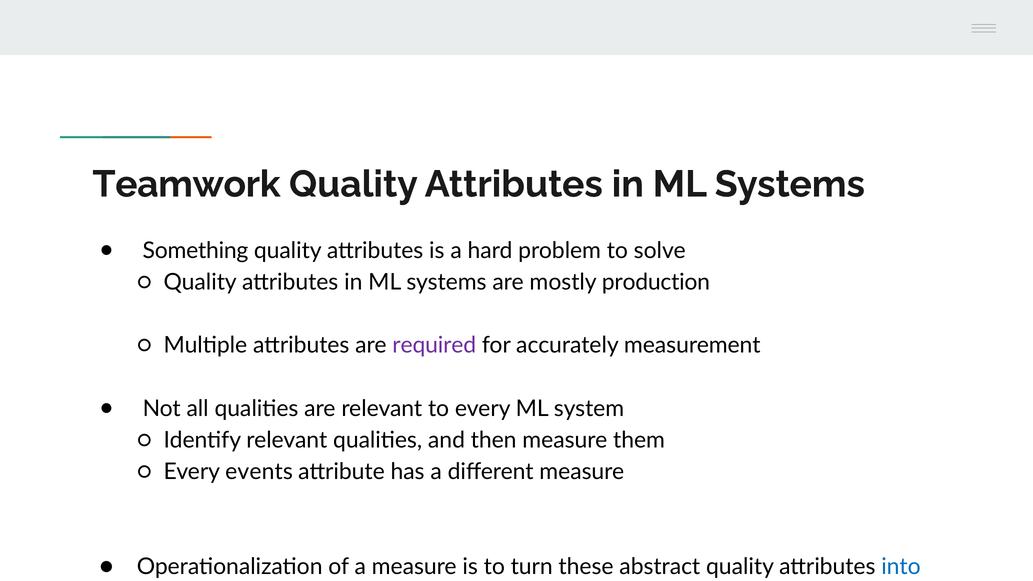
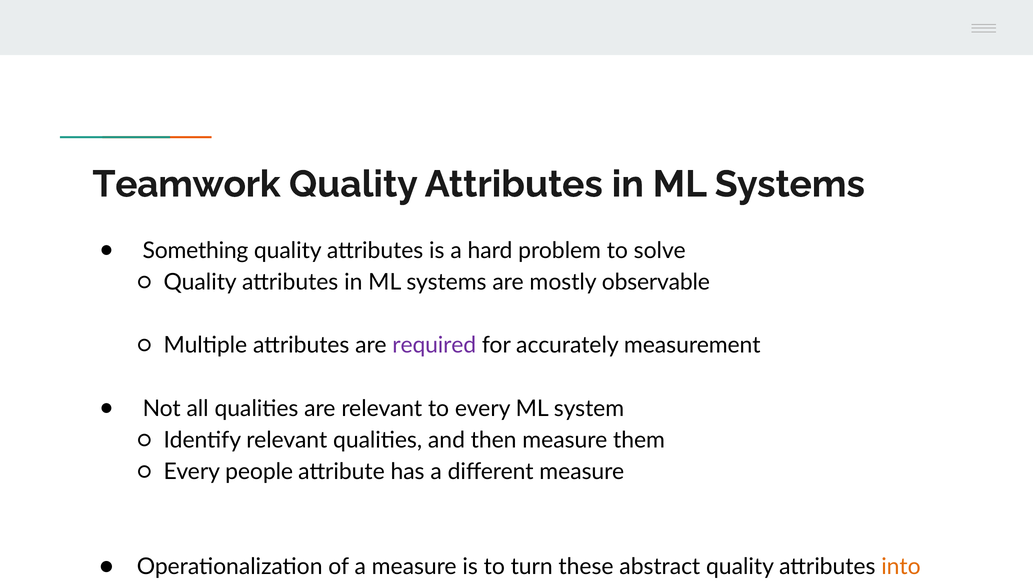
mostly production: production -> observable (656, 282)
events: events -> people (259, 472)
into colour: blue -> orange (901, 567)
